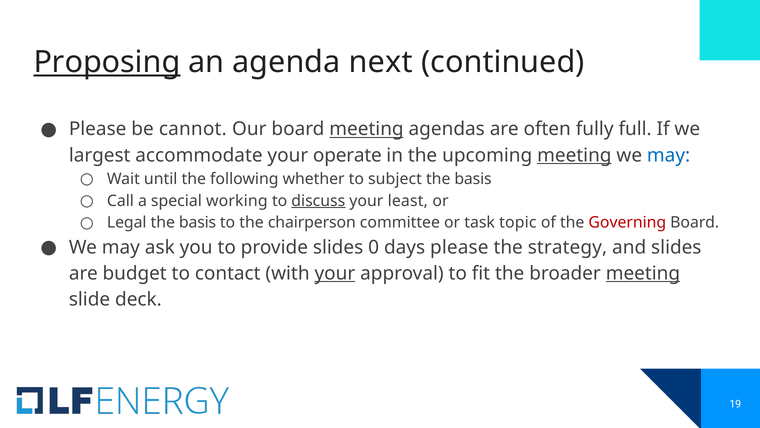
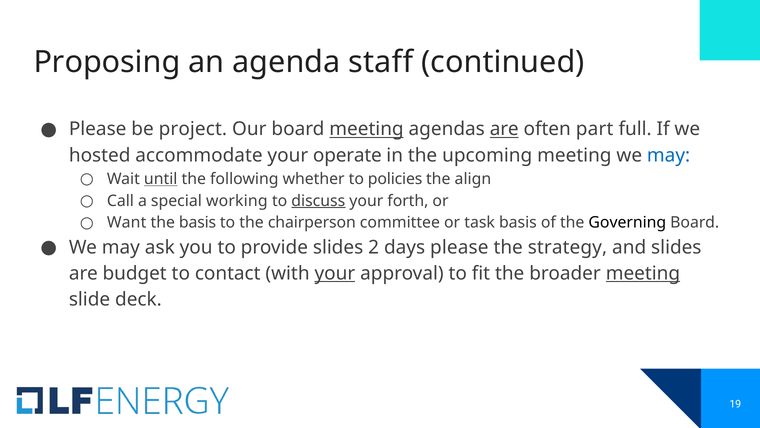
Proposing underline: present -> none (107, 62)
next: next -> staff (381, 62)
cannot: cannot -> project (193, 129)
are underline: none -> present (504, 129)
fully: fully -> part (595, 129)
largest: largest -> hosted (100, 155)
meeting underline: present -> none (574, 155)
until underline: none -> present (161, 179)
subject: subject -> policies (395, 179)
basis: basis -> align (473, 179)
least: least -> forth (408, 201)
Legal: Legal -> Want (127, 222)
task topic: topic -> basis (518, 222)
Governing colour: red -> black (627, 222)
0: 0 -> 2 (374, 247)
